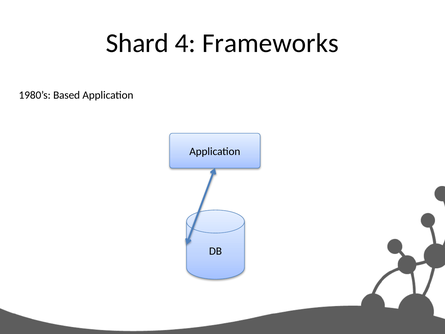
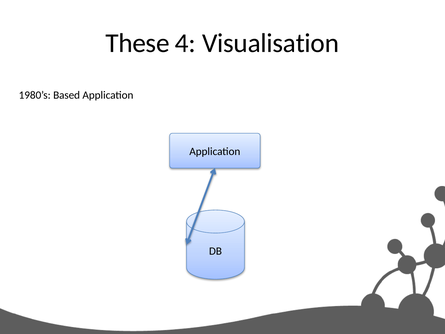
Shard: Shard -> These (137, 43)
Frameworks: Frameworks -> Visualisation (270, 43)
